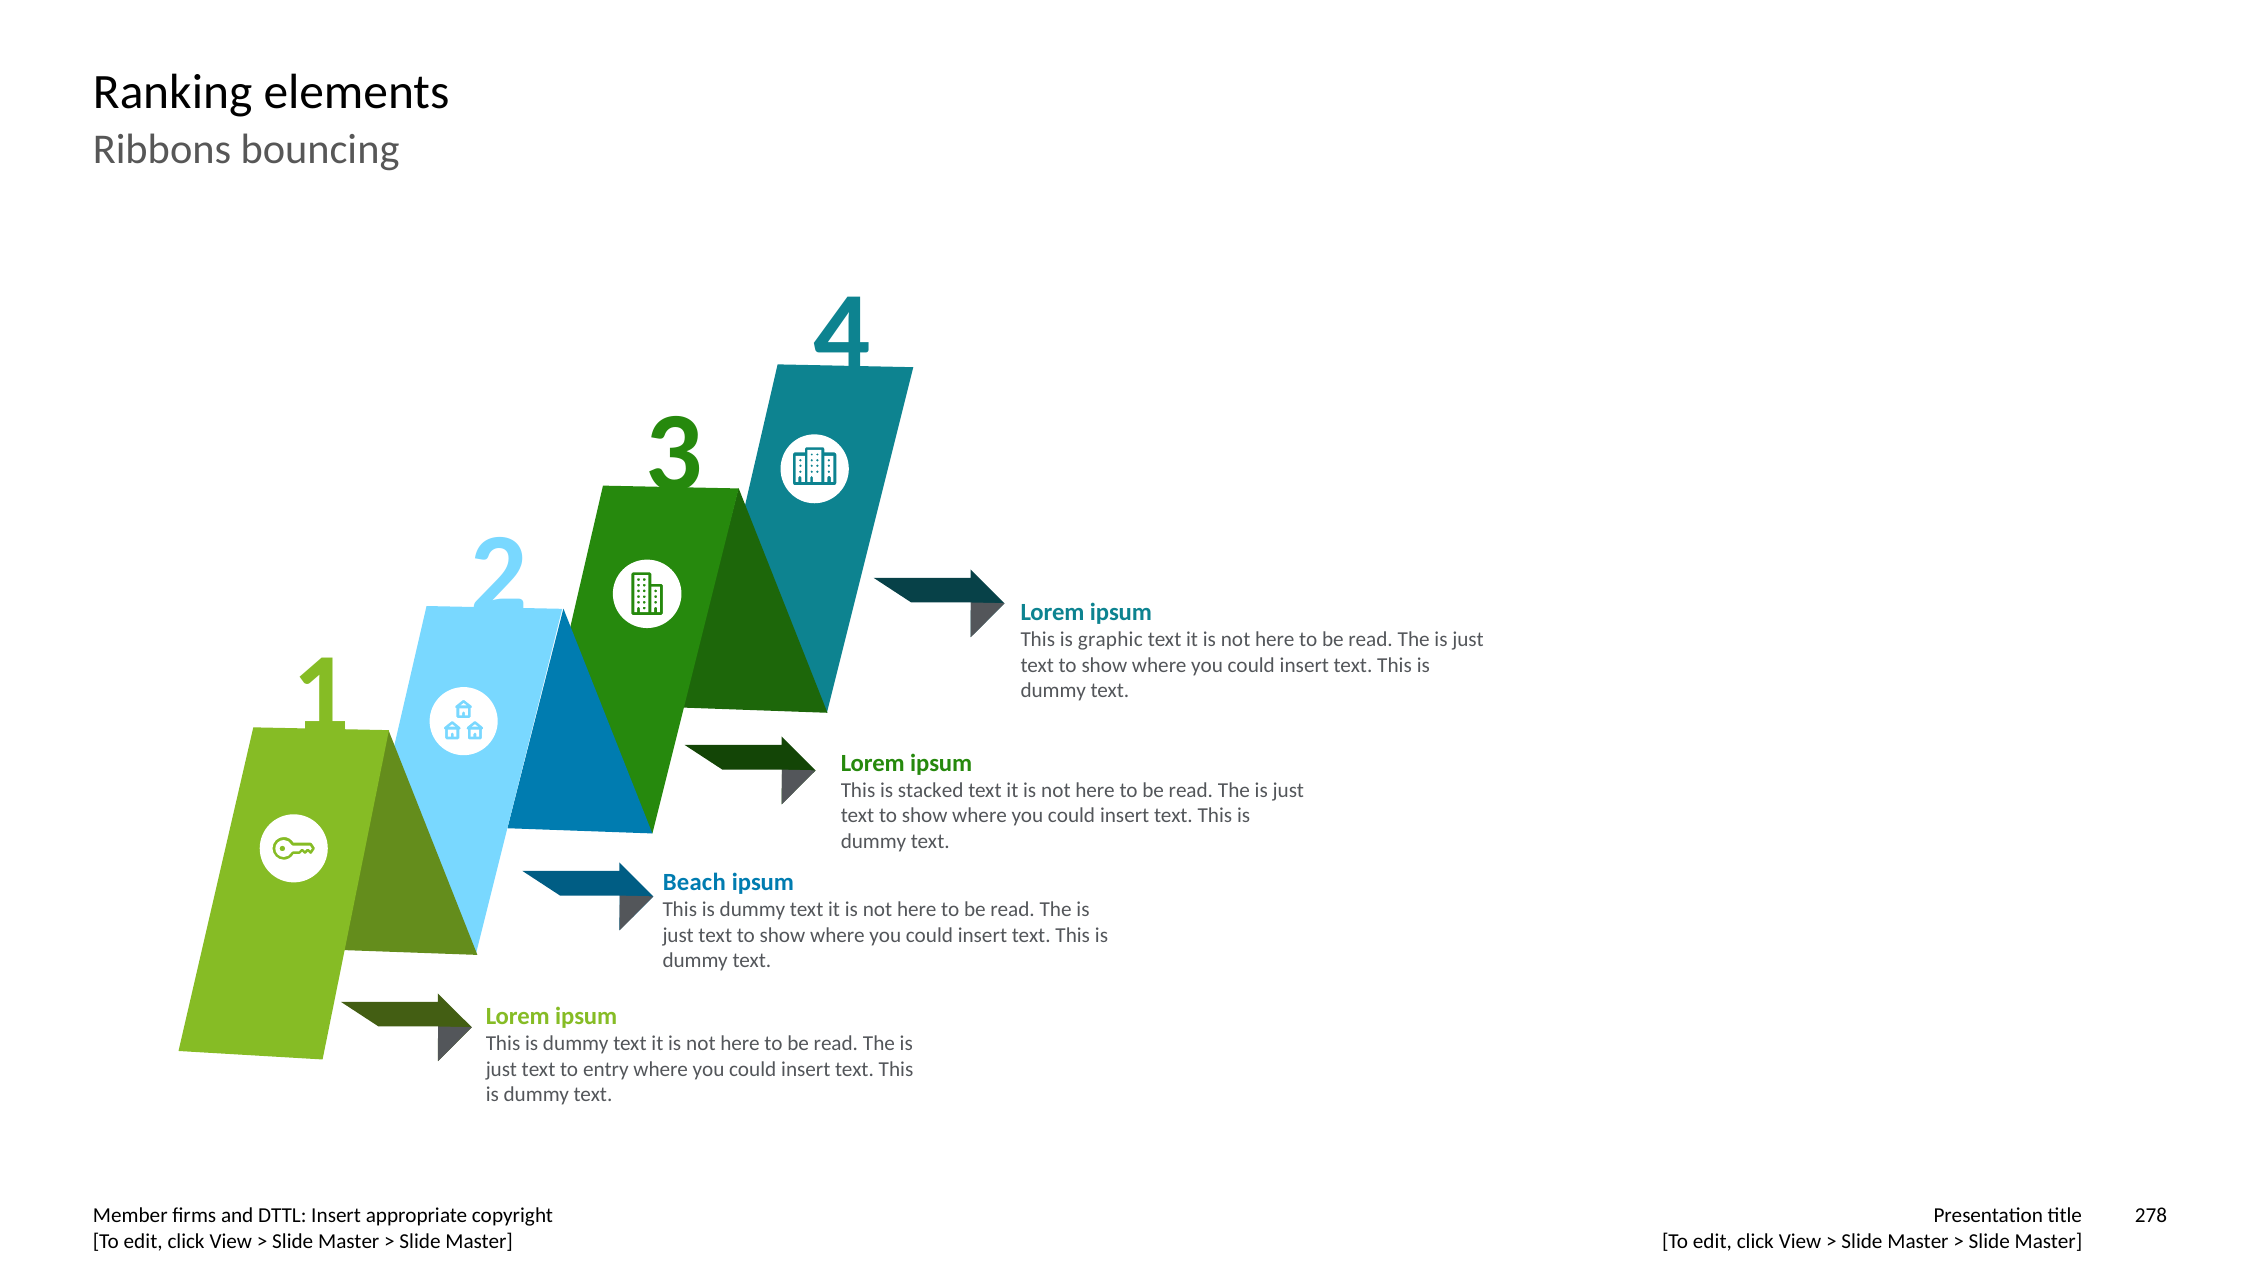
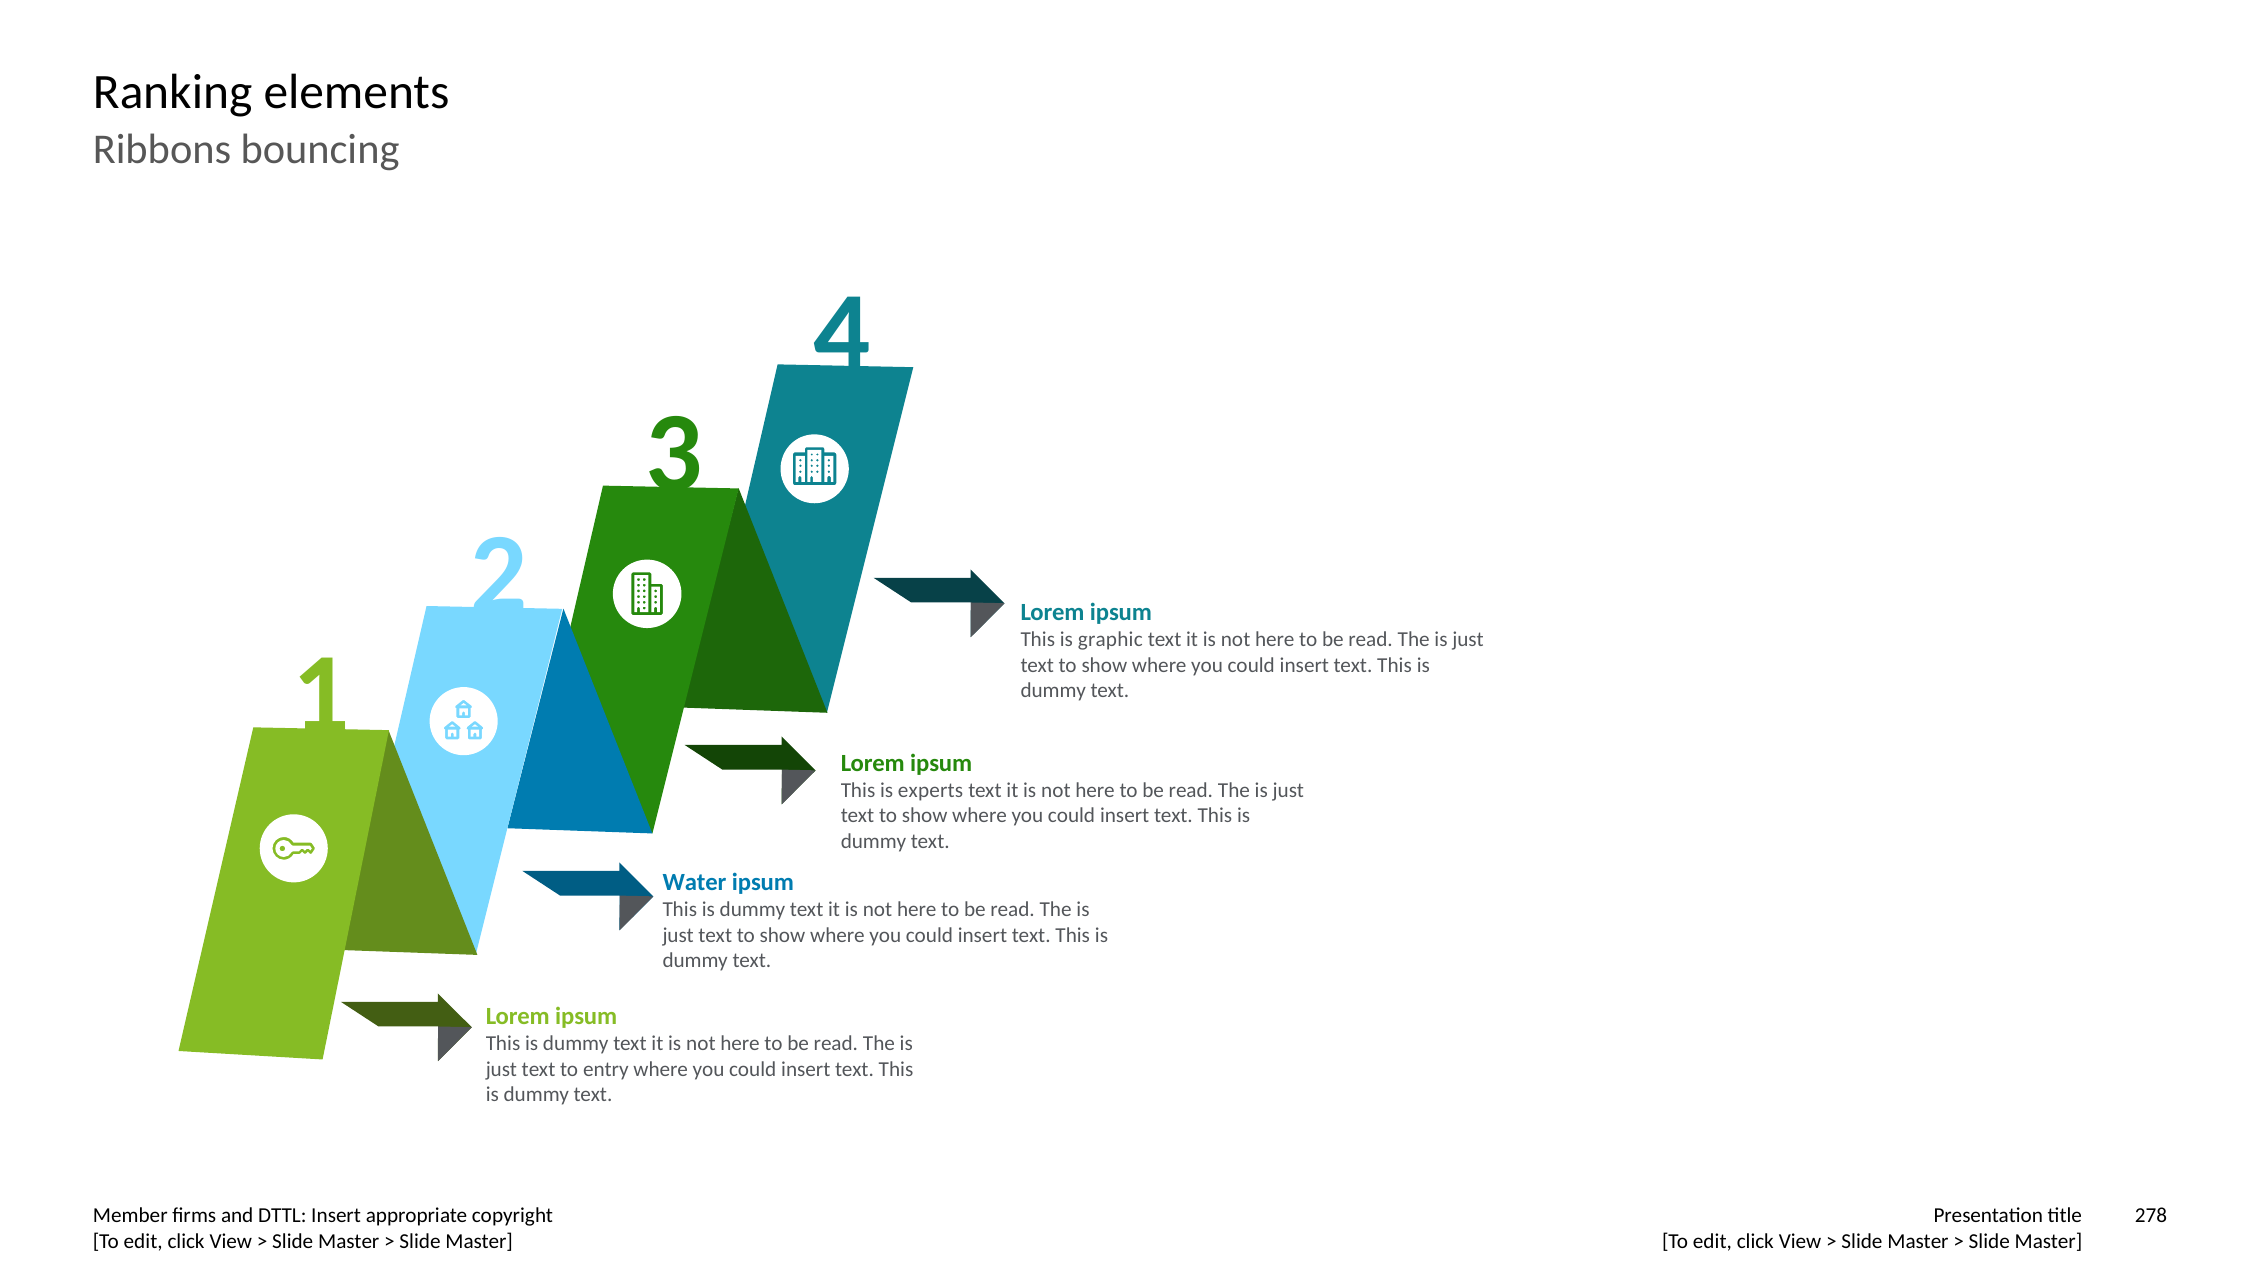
stacked: stacked -> experts (931, 790)
Beach: Beach -> Water (694, 882)
